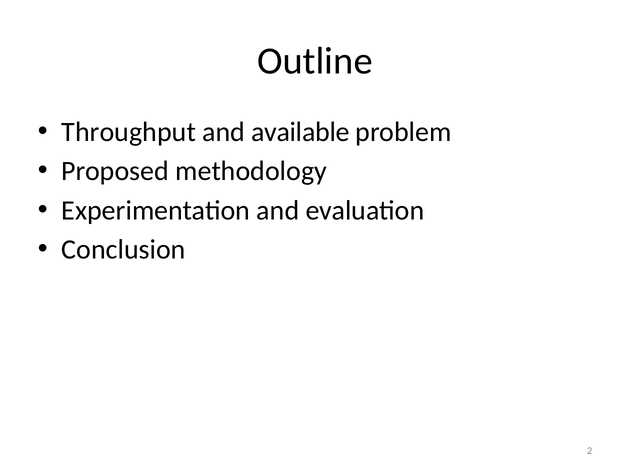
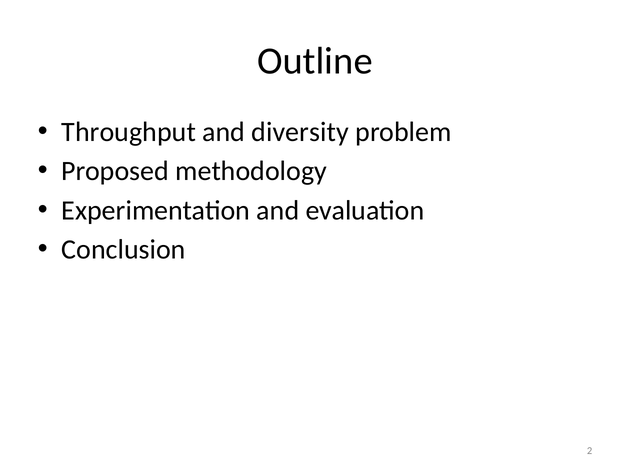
available: available -> diversity (300, 132)
